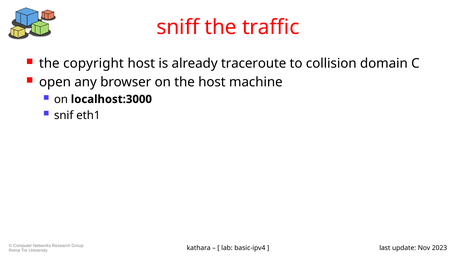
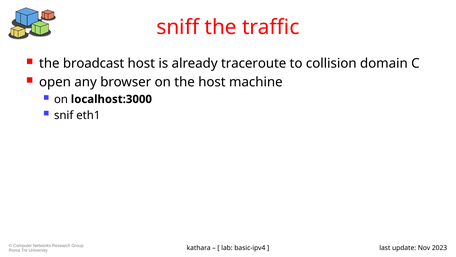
copyright: copyright -> broadcast (94, 63)
